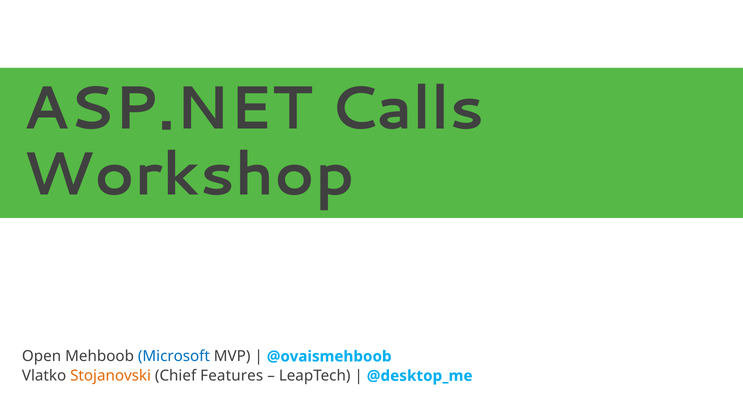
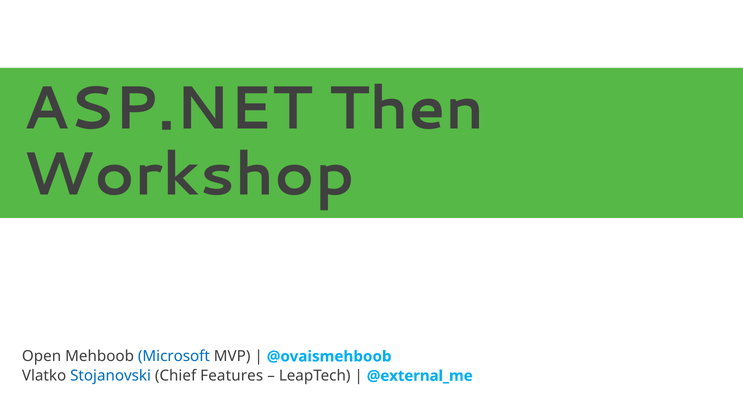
Calls: Calls -> Then (407, 109)
Stojanovski colour: orange -> blue (111, 376)
@desktop_me: @desktop_me -> @external_me (420, 376)
